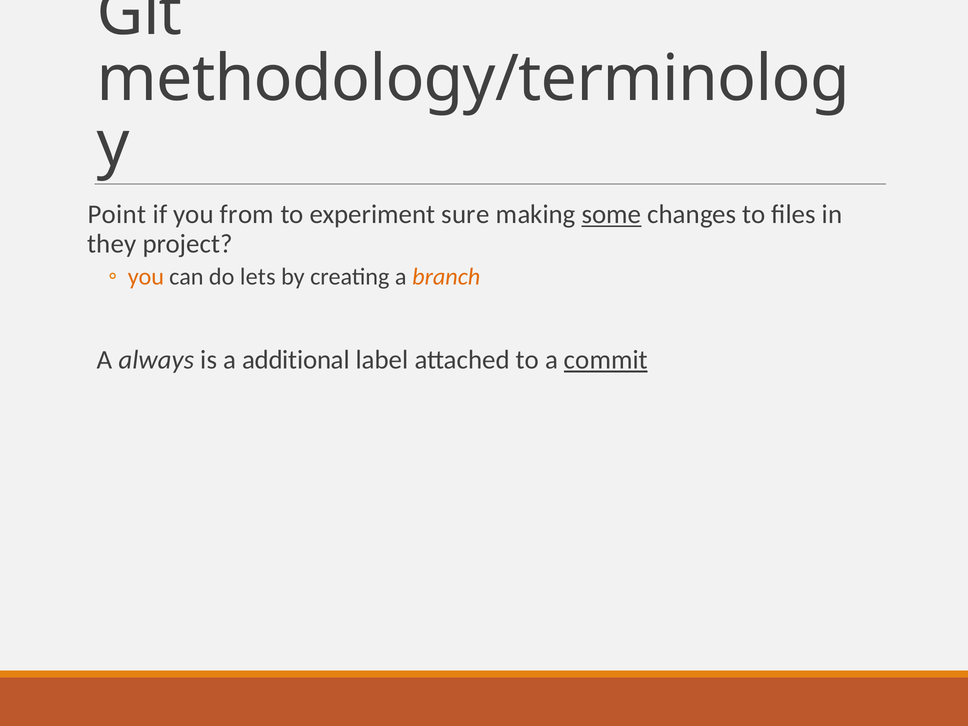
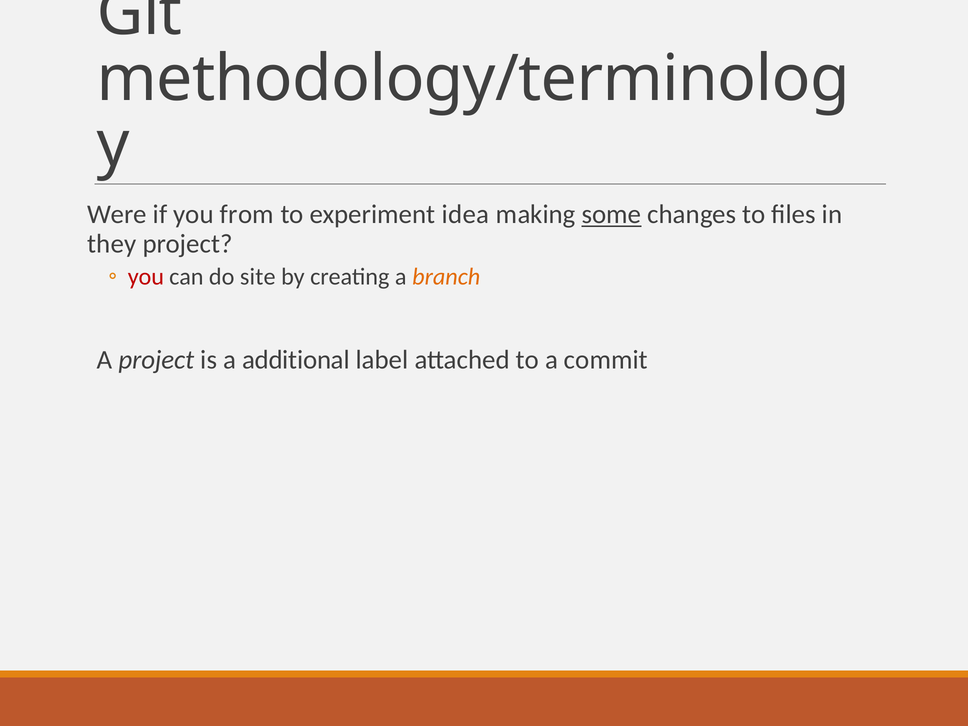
Point: Point -> Were (117, 215)
sure: sure -> idea (465, 215)
you colour: orange -> red (146, 277)
lets: lets -> site (258, 277)
A always: always -> project (156, 360)
commit underline: present -> none (606, 360)
